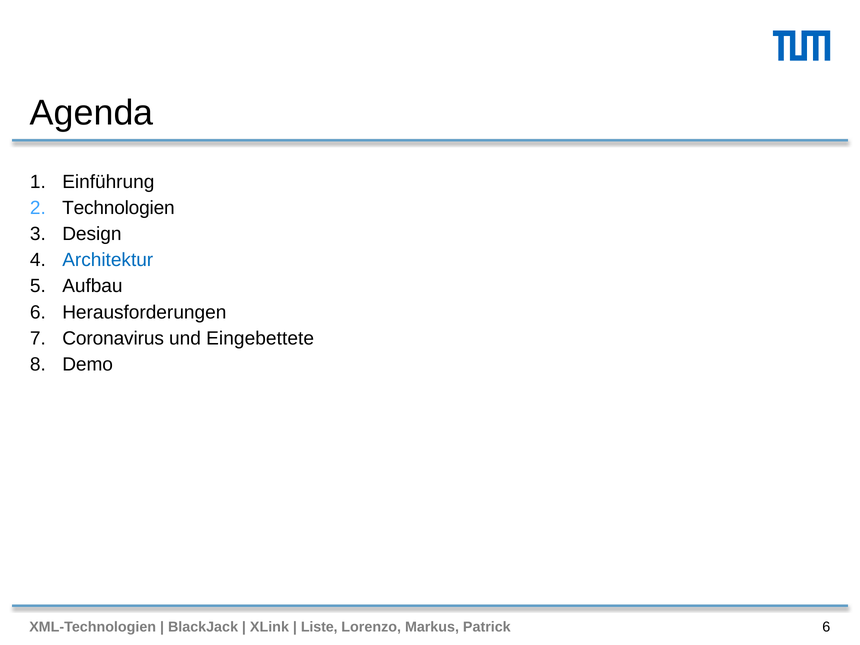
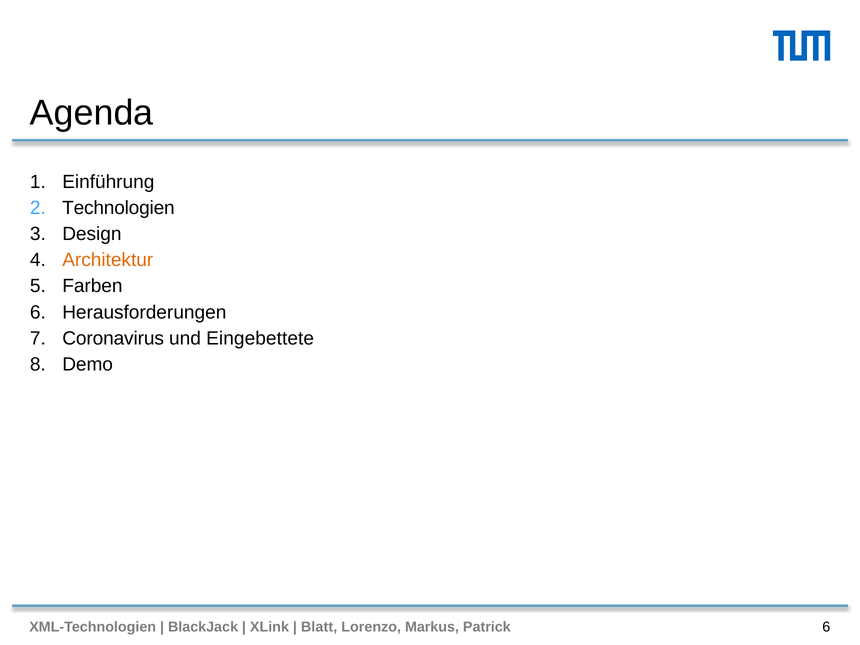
Architektur colour: blue -> orange (108, 260)
Aufbau: Aufbau -> Farben (92, 286)
Liste: Liste -> Blatt (319, 627)
